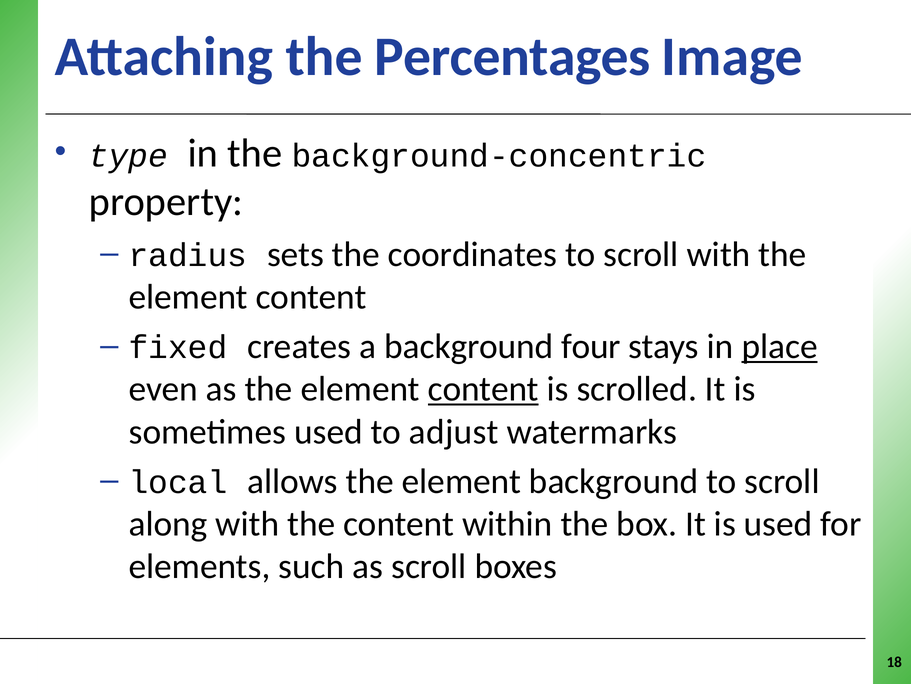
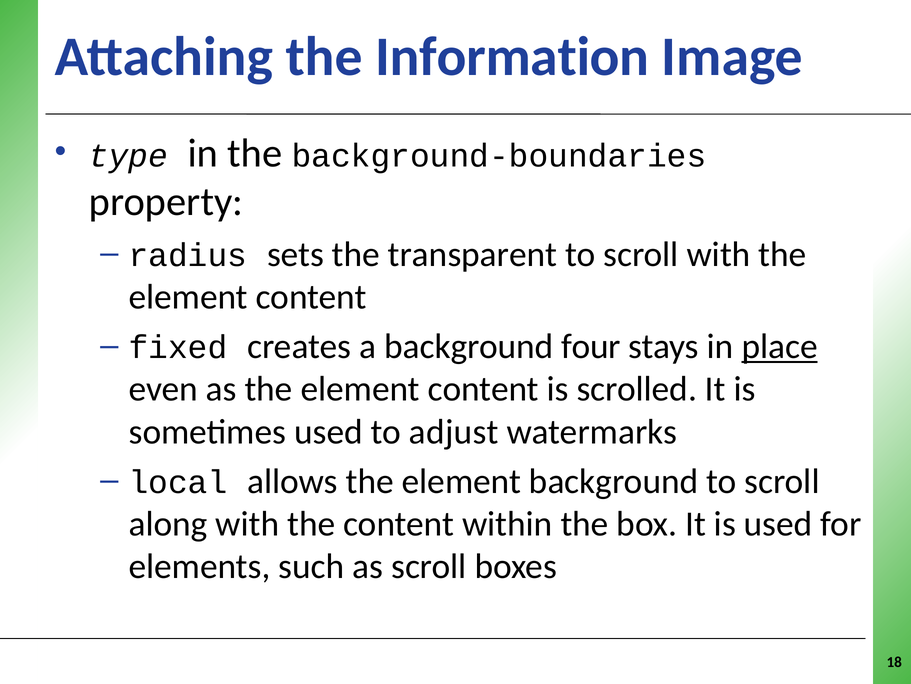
Percentages: Percentages -> Information (512, 57)
background-concentric: background-concentric -> background-boundaries (499, 156)
coordinates: coordinates -> transparent (473, 254)
content underline: present -> none (483, 389)
